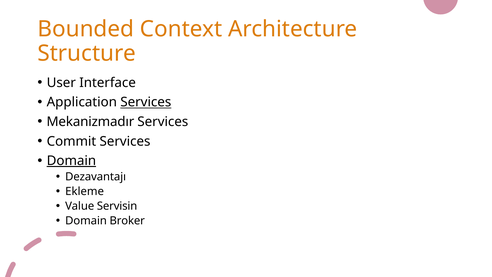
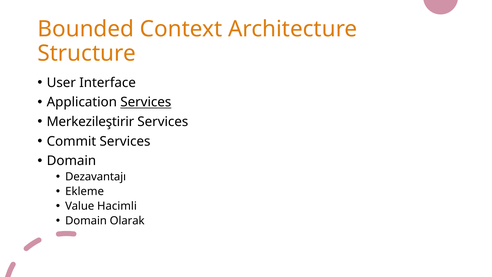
Mekanizmadır: Mekanizmadır -> Merkezileştirir (90, 122)
Domain underline: present -> none (71, 161)
Servisin: Servisin -> Hacimli (117, 206)
Broker: Broker -> Olarak (127, 221)
